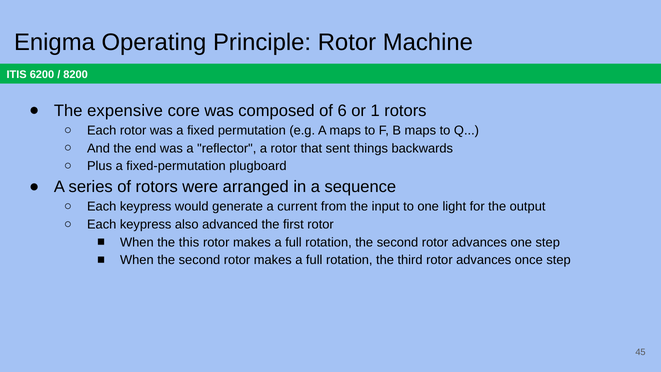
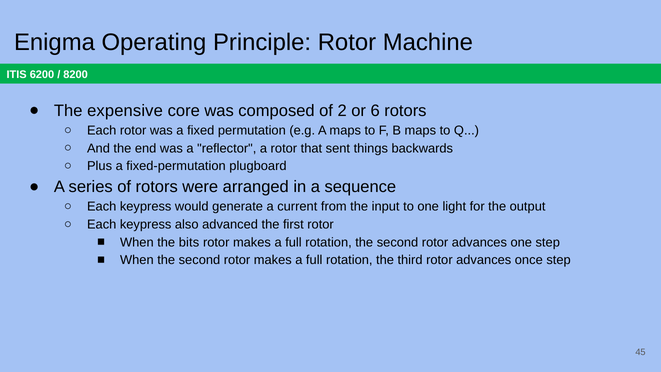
6: 6 -> 2 (342, 111)
1: 1 -> 6 (375, 111)
this: this -> bits (189, 242)
